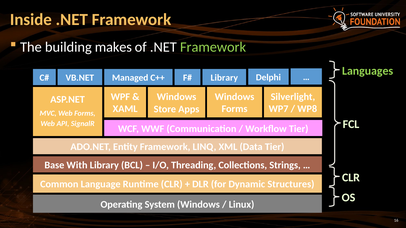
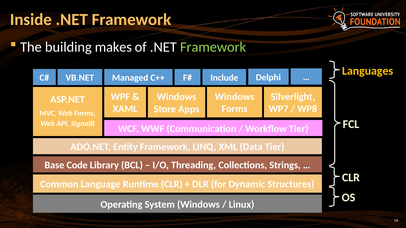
Languages colour: light green -> yellow (368, 71)
Library: Library -> Include (224, 78)
With: With -> Code (77, 165)
